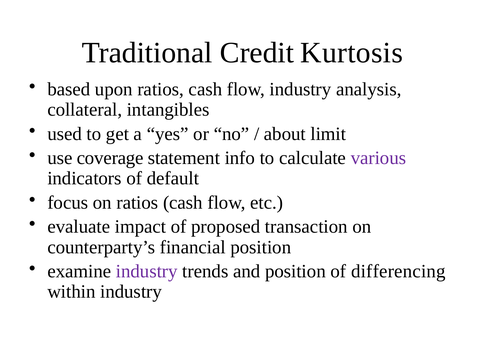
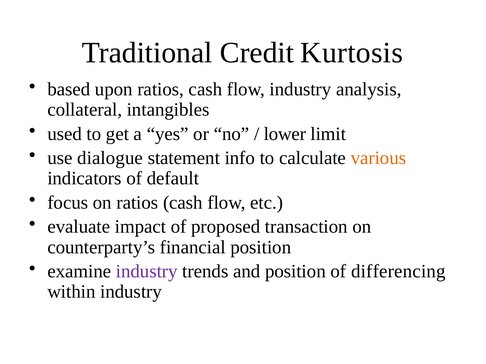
about: about -> lower (285, 134)
coverage: coverage -> dialogue (110, 158)
various colour: purple -> orange (378, 158)
